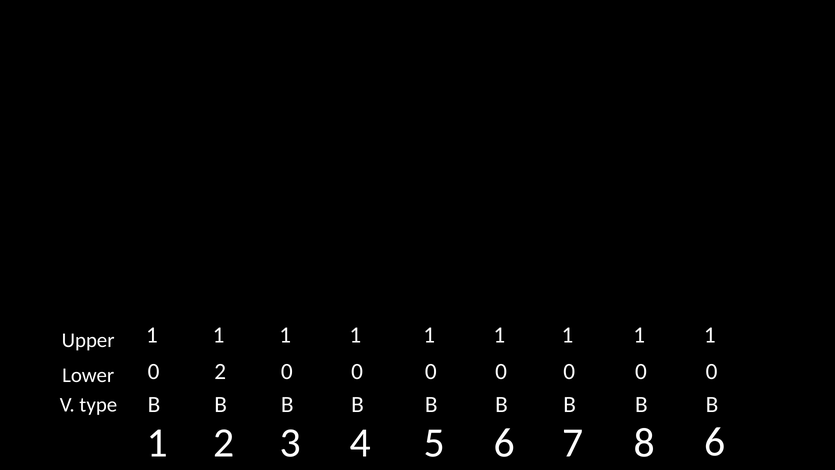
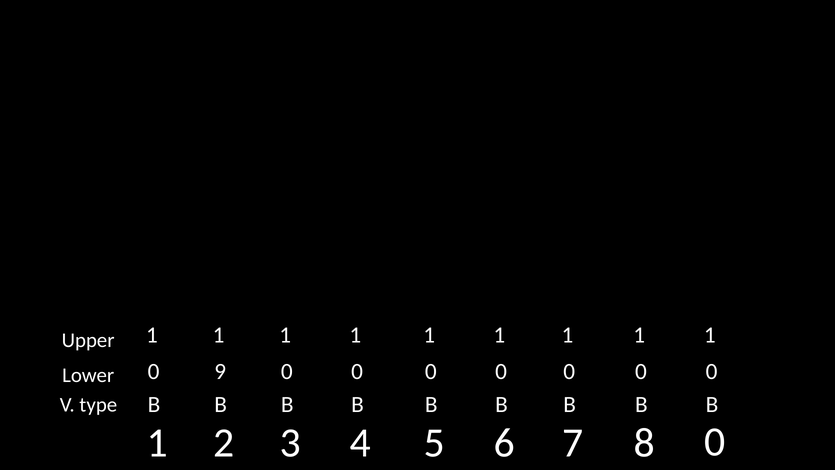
0 2: 2 -> 9 (220, 371)
8 6: 6 -> 0 (715, 442)
